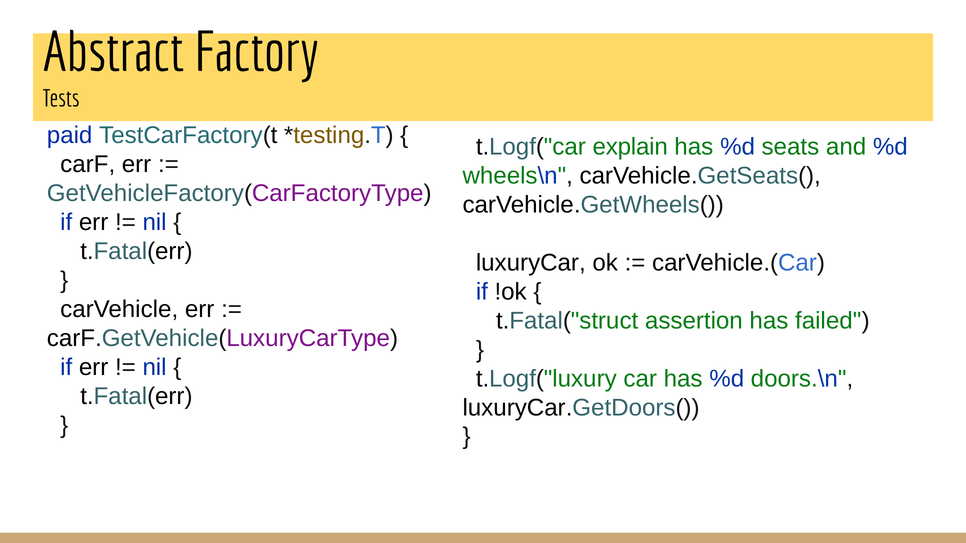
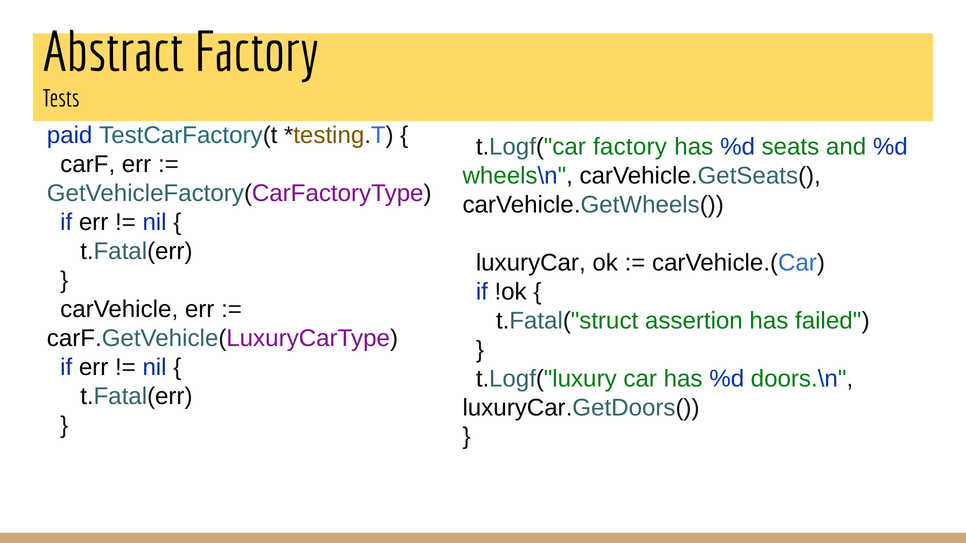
t.Logf("car explain: explain -> factory (630, 147)
